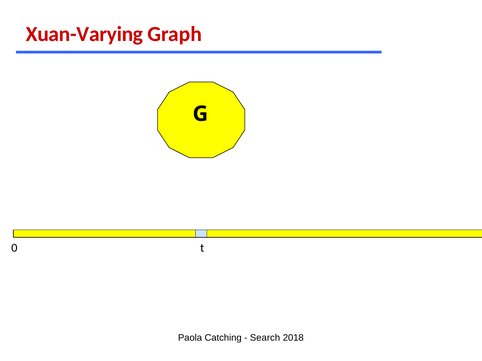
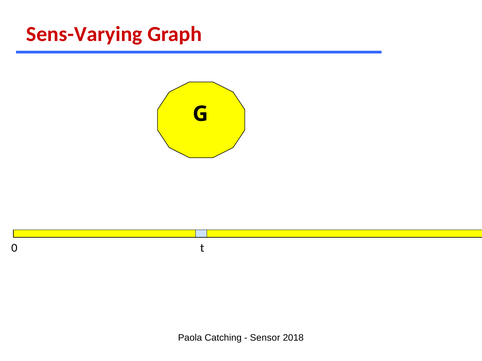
Xuan-Varying: Xuan-Varying -> Sens-Varying (84, 34)
Search: Search -> Sensor (265, 338)
